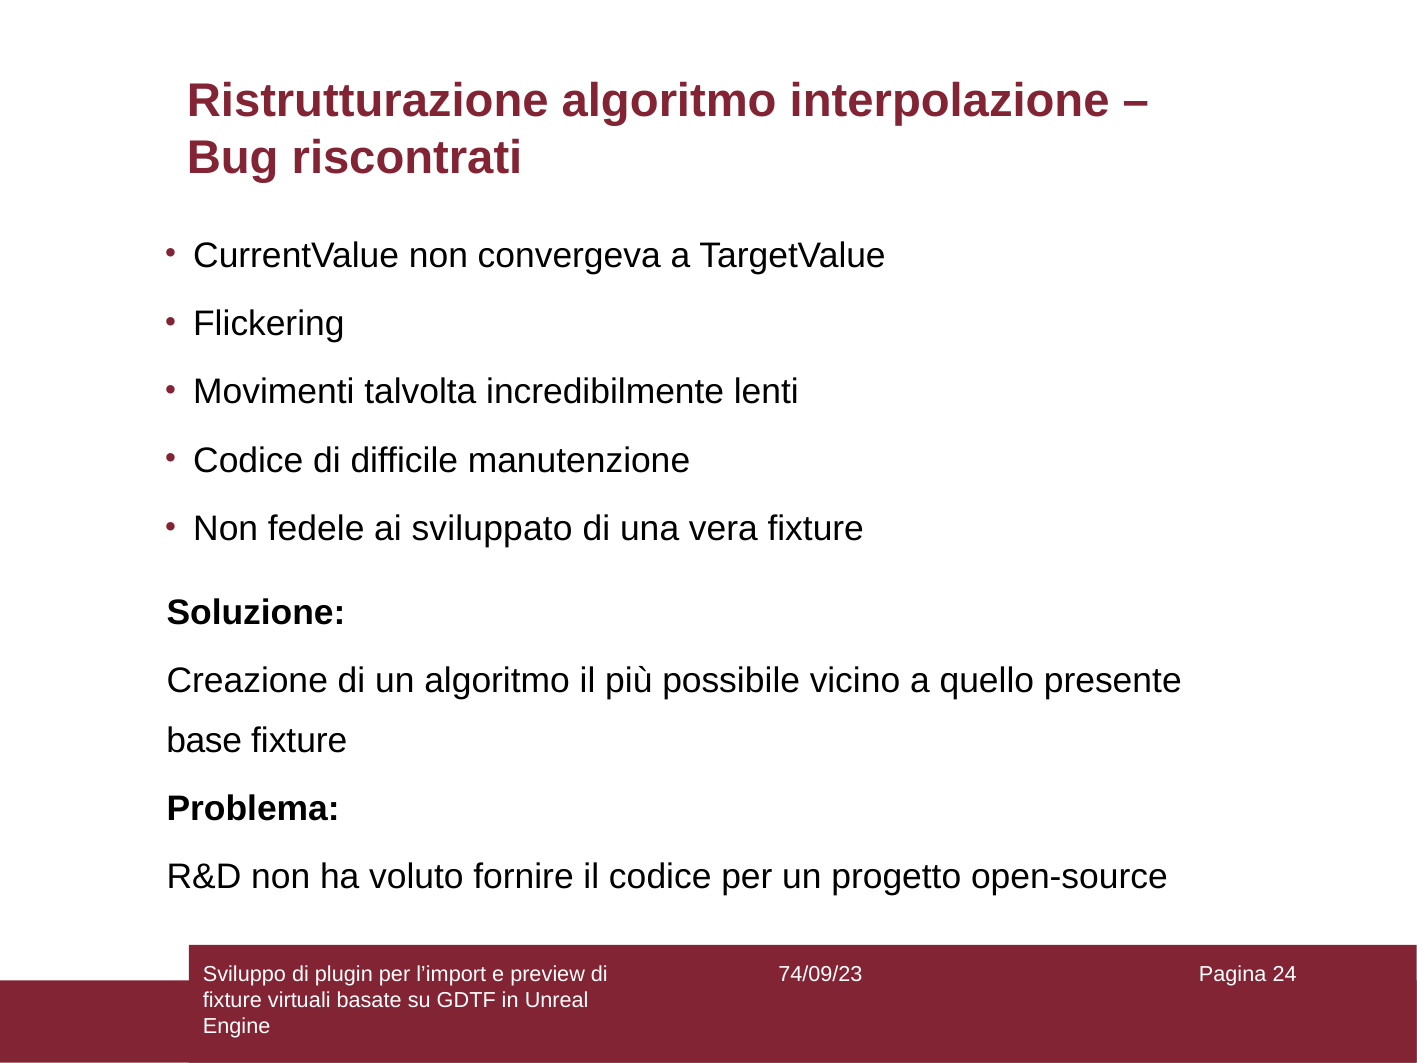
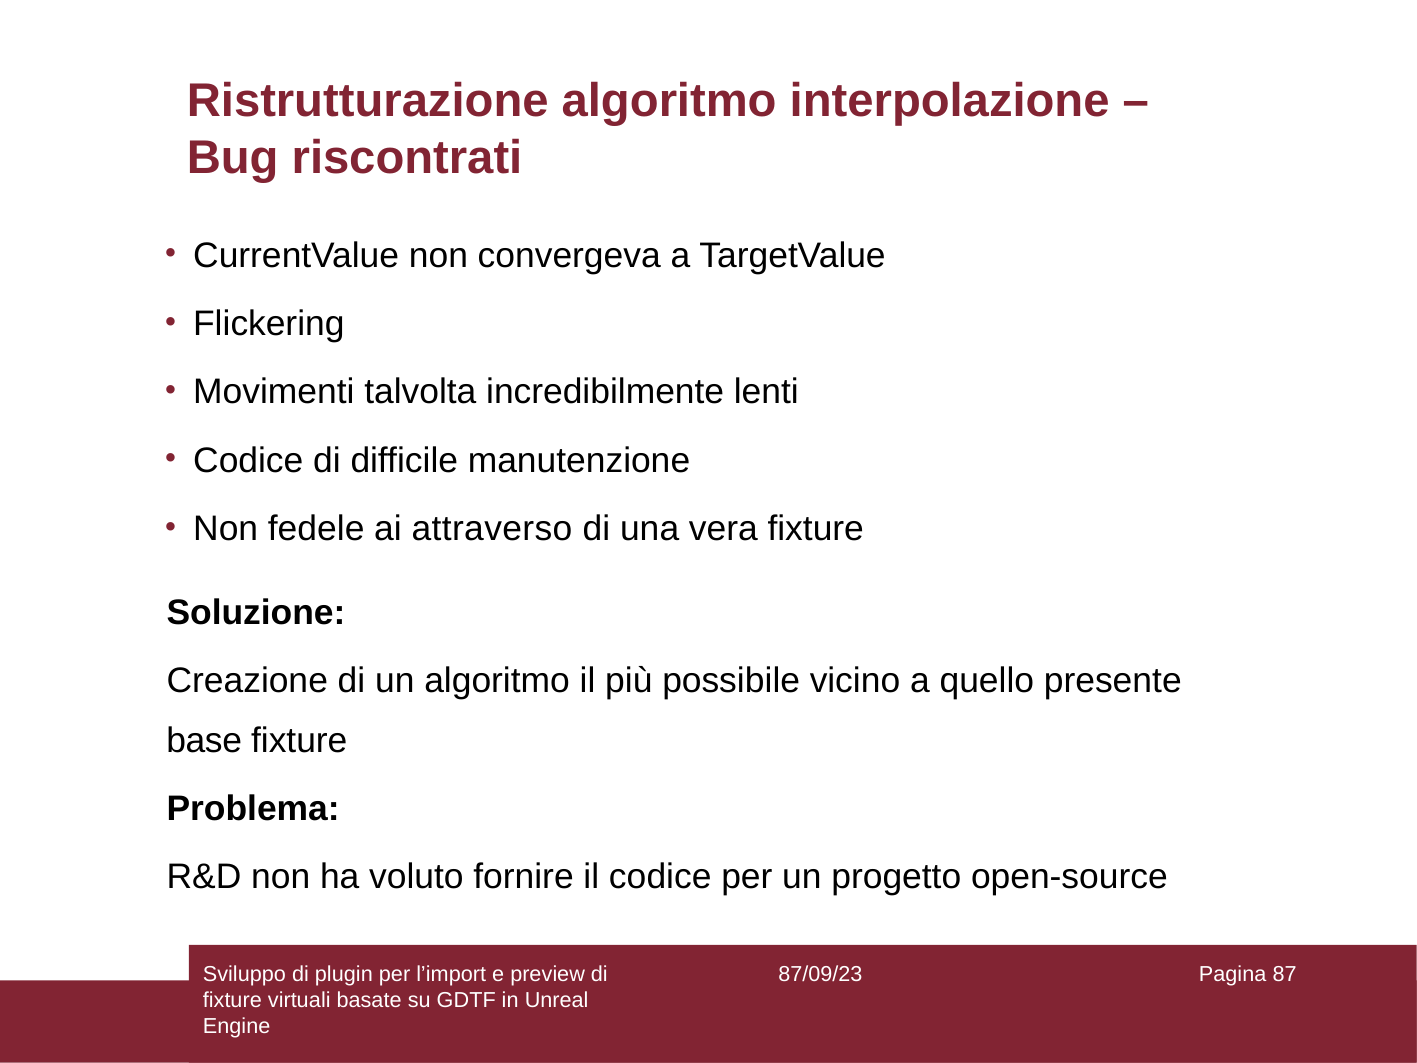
sviluppato: sviluppato -> attraverso (492, 529)
74/09/23: 74/09/23 -> 87/09/23 (820, 974)
24: 24 -> 87 (1285, 974)
